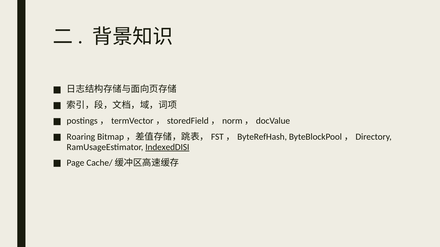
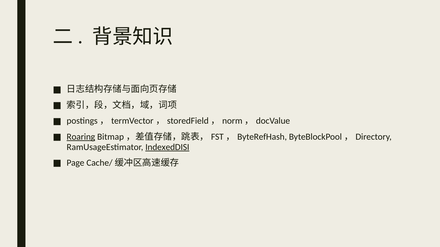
Roaring underline: none -> present (81, 137)
